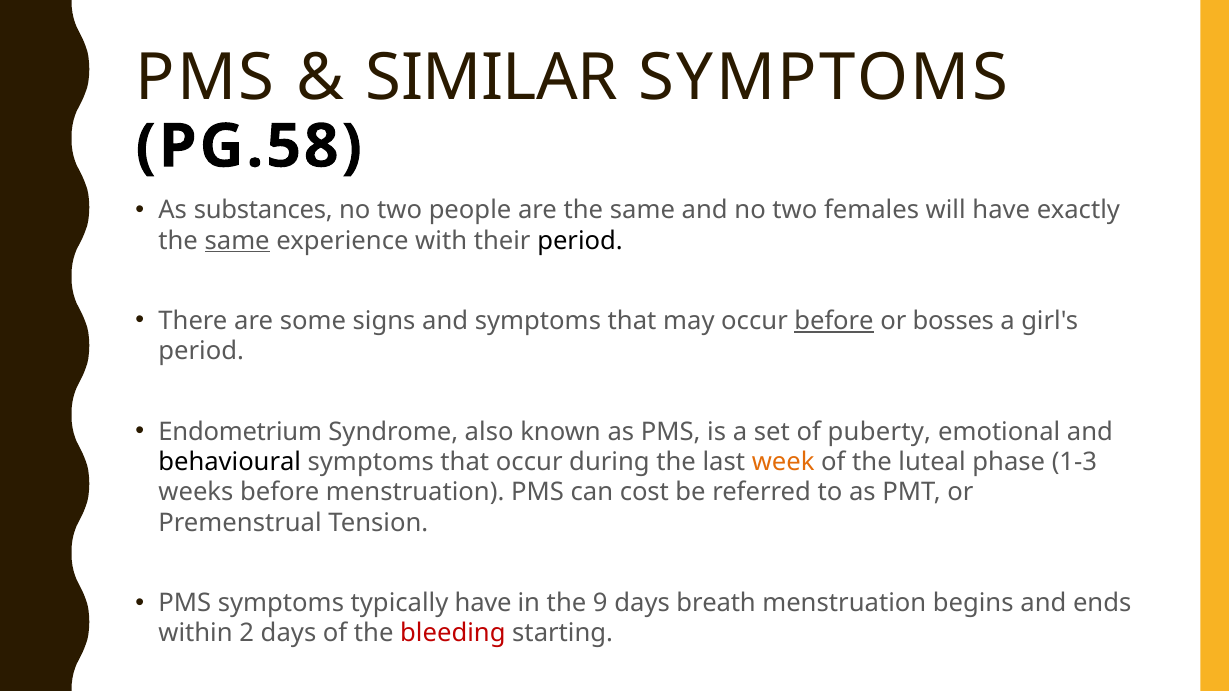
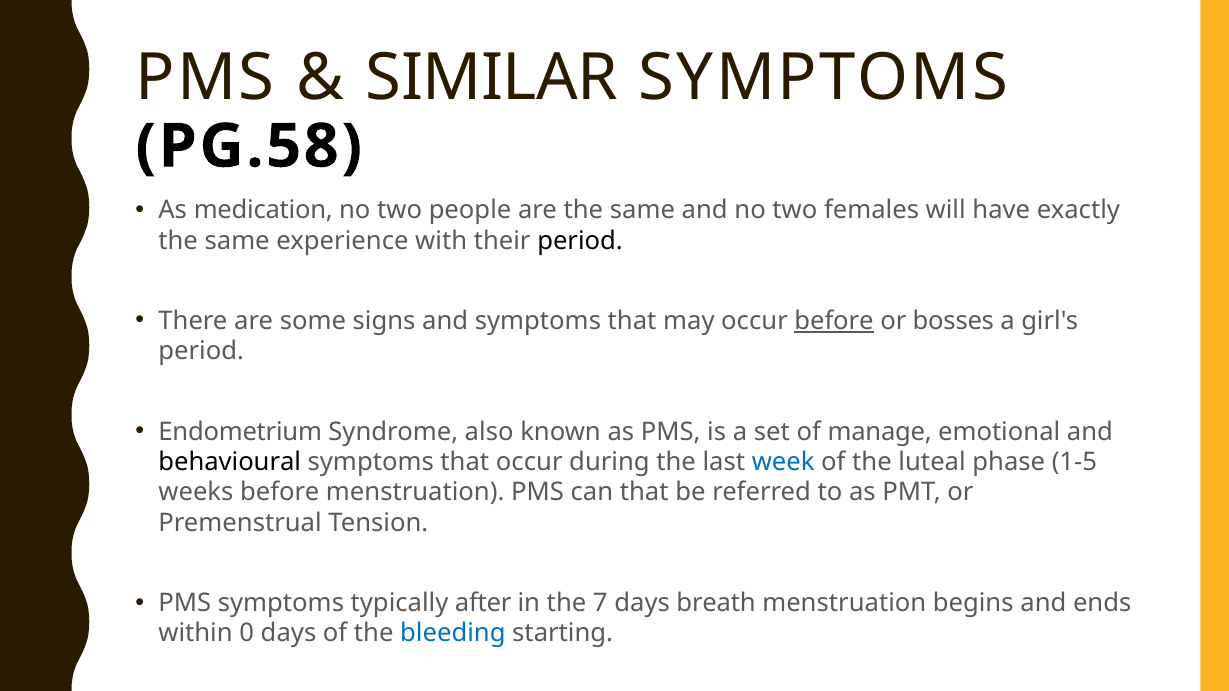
substances: substances -> medication (263, 210)
same underline: present -> none (237, 241)
puberty: puberty -> manage (880, 432)
week colour: orange -> blue (783, 462)
1-3: 1-3 -> 1-5 (1074, 462)
can cost: cost -> that (644, 493)
typically have: have -> after (483, 603)
9: 9 -> 7 (600, 603)
2: 2 -> 0 (247, 634)
bleeding colour: red -> blue (453, 634)
